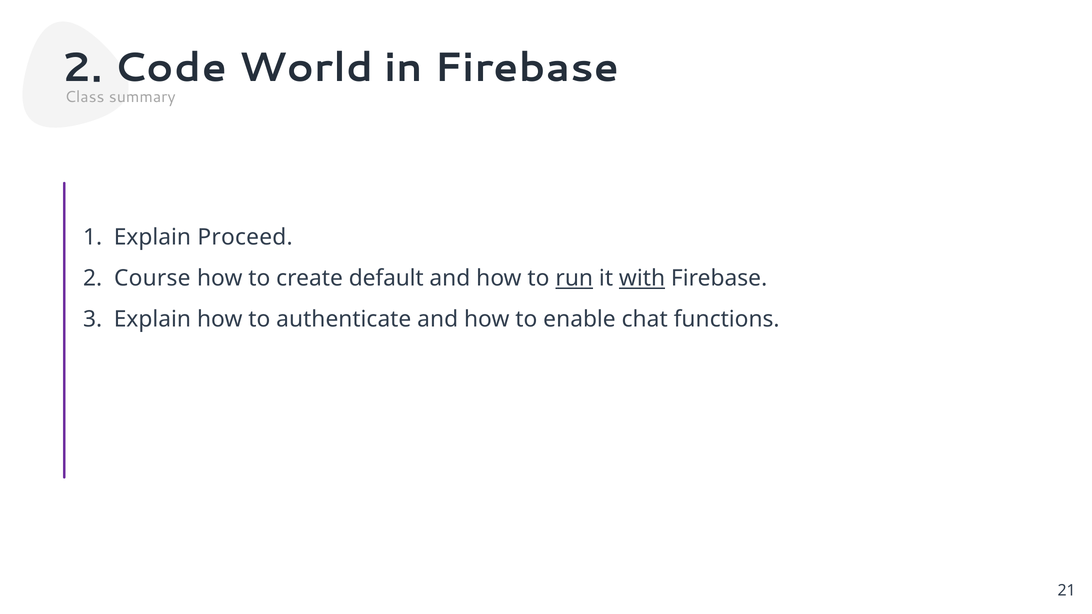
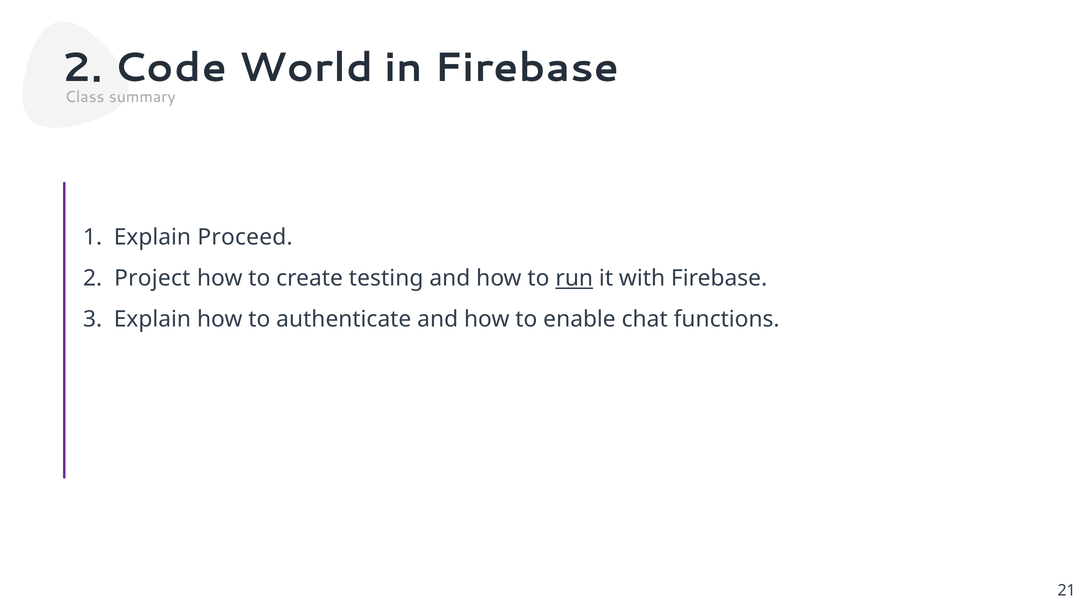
Course: Course -> Project (152, 278)
default: default -> testing (386, 278)
with underline: present -> none (642, 278)
